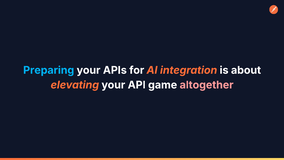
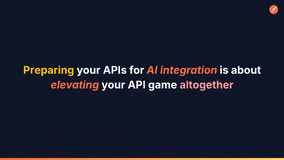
Preparing colour: light blue -> yellow (49, 70)
